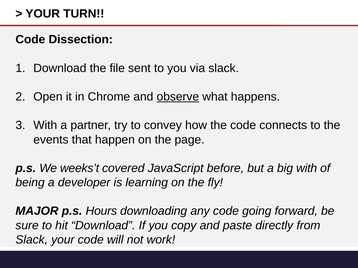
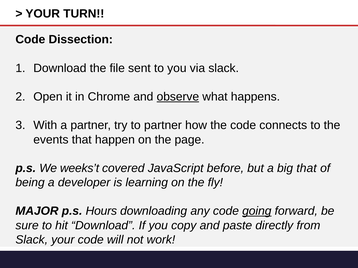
to convey: convey -> partner (163, 126)
big with: with -> that (307, 168)
going underline: none -> present (257, 211)
